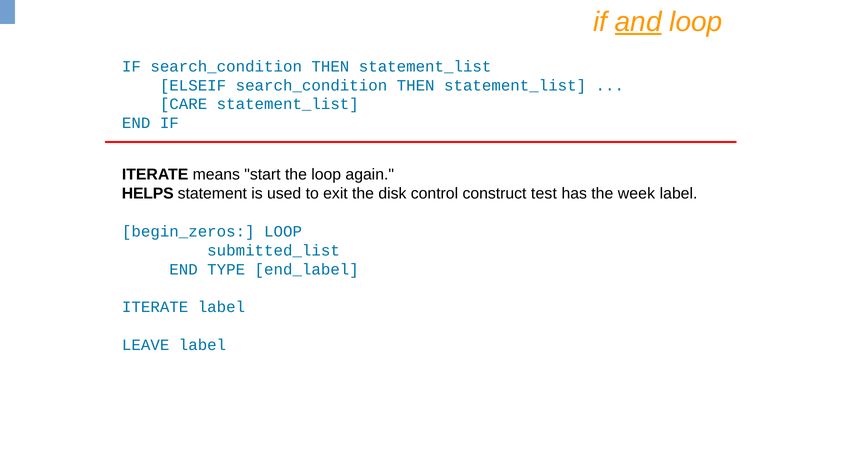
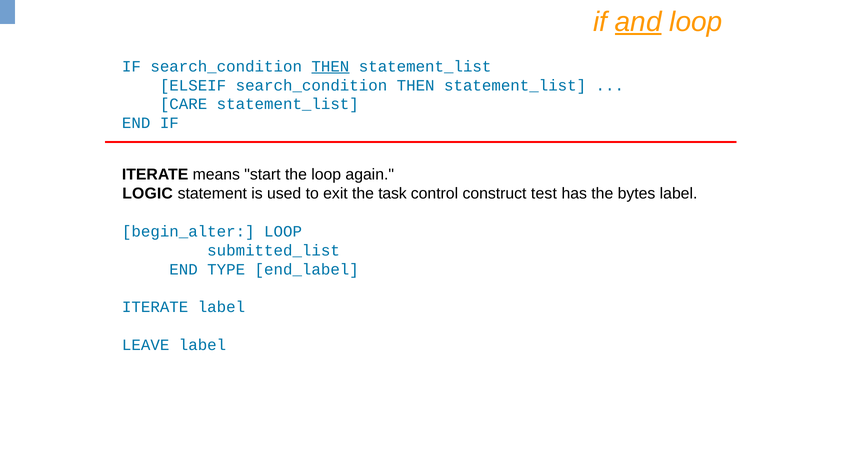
THEN underline: none -> present (330, 66)
HELPS: HELPS -> LOGIC (148, 193)
disk: disk -> task (393, 193)
week: week -> bytes (636, 193)
begin_zeros: begin_zeros -> begin_alter (188, 231)
